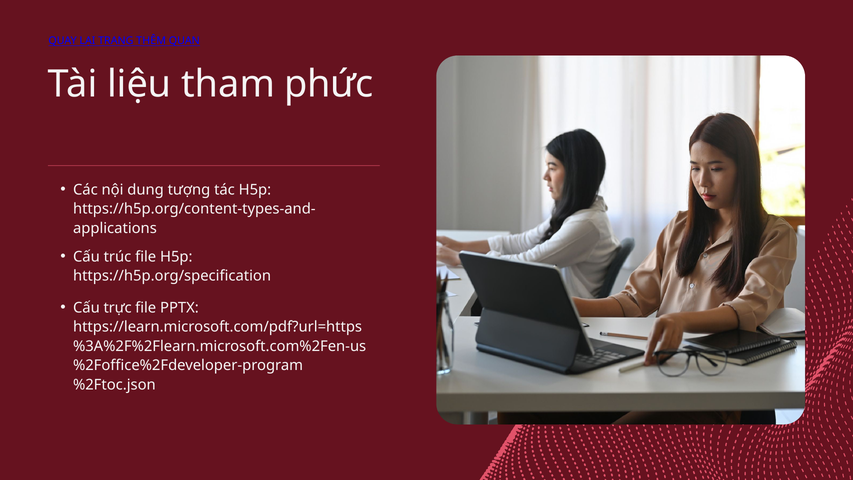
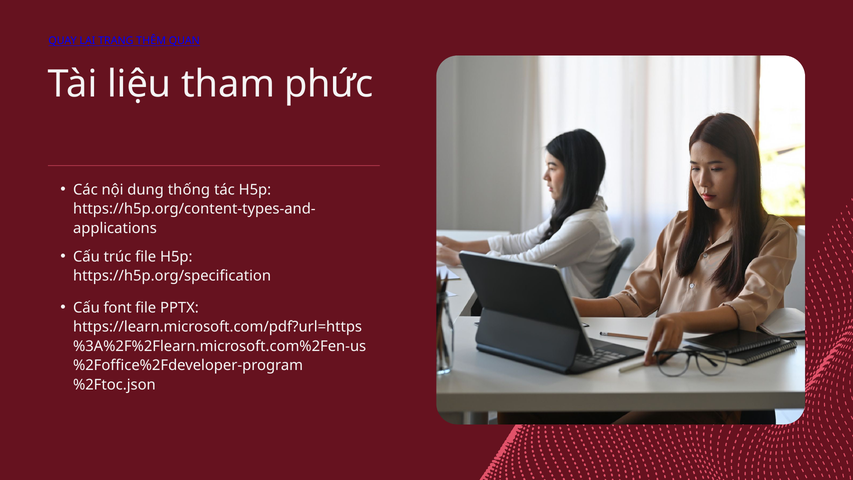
tượng: tượng -> thống (189, 190)
trực: trực -> font (118, 308)
